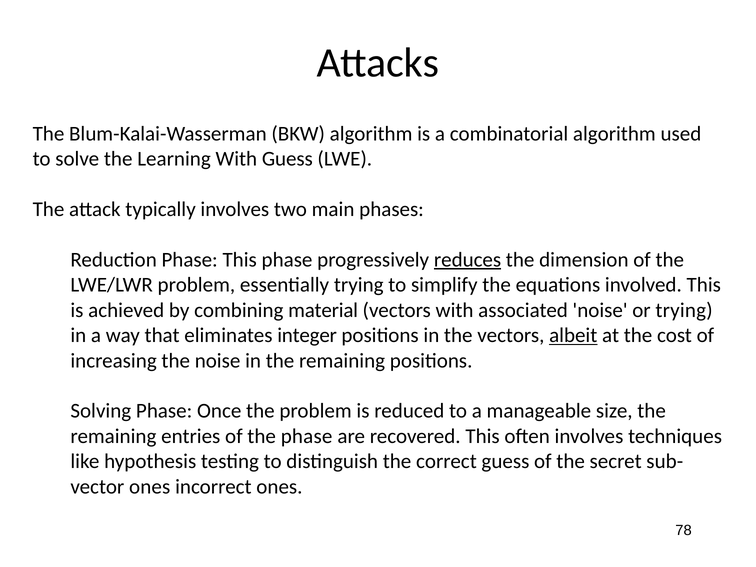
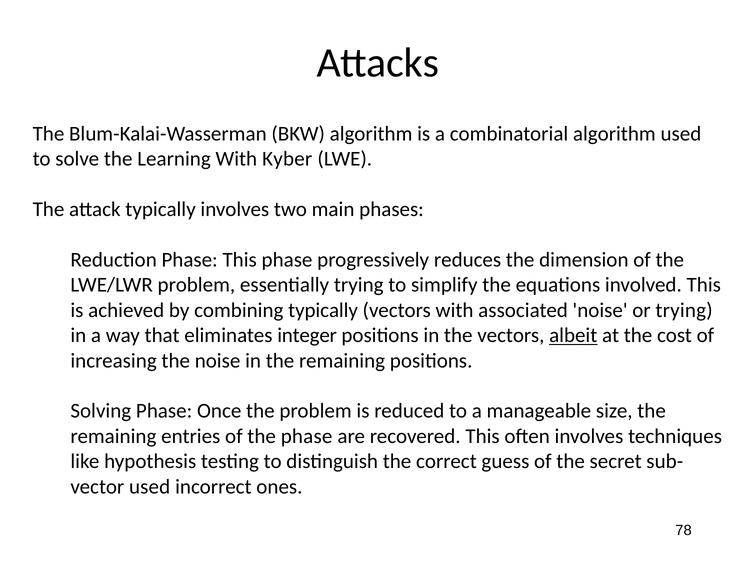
With Guess: Guess -> Kyber (287, 159)
reduces underline: present -> none (468, 260)
combining material: material -> typically (323, 310)
ones: ones -> used (150, 487)
